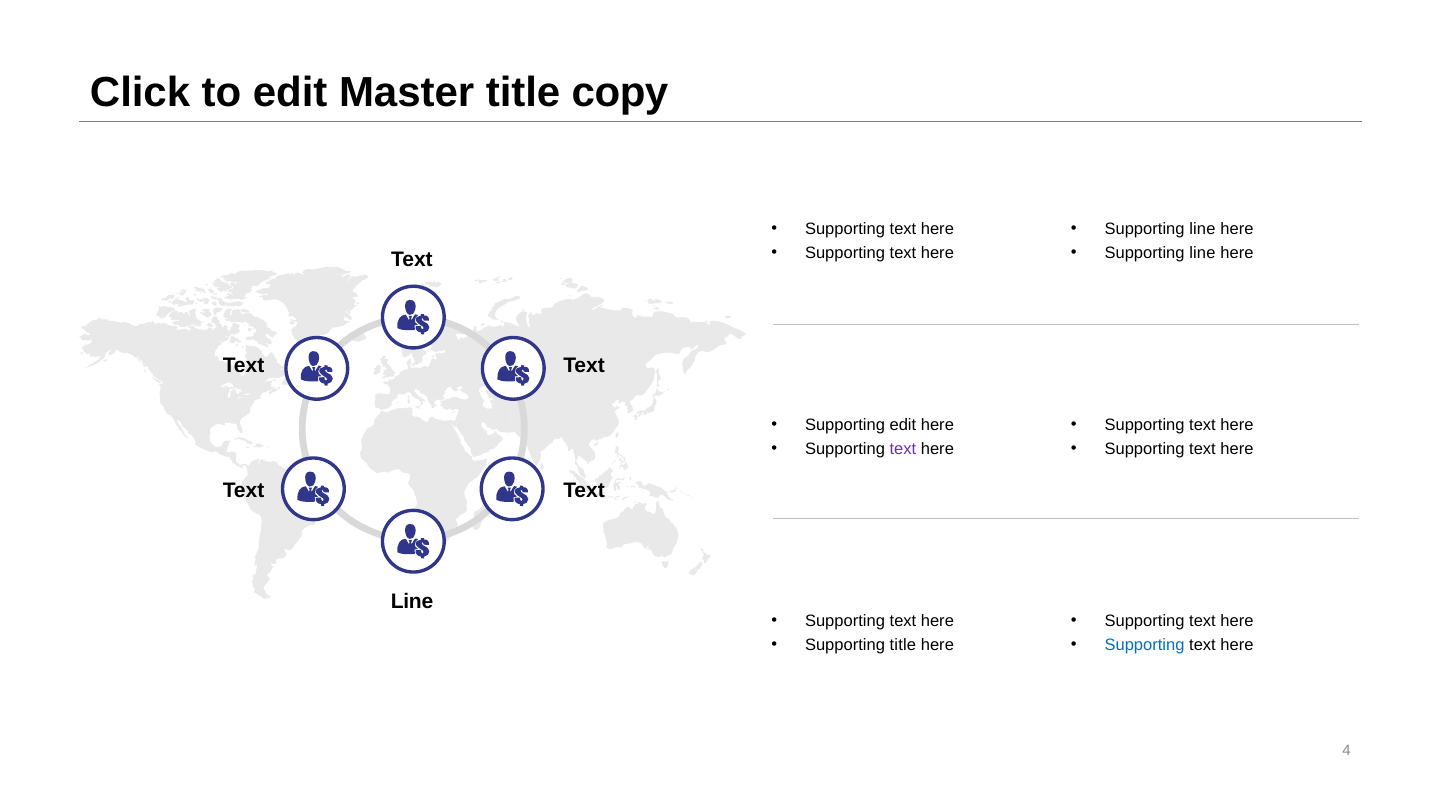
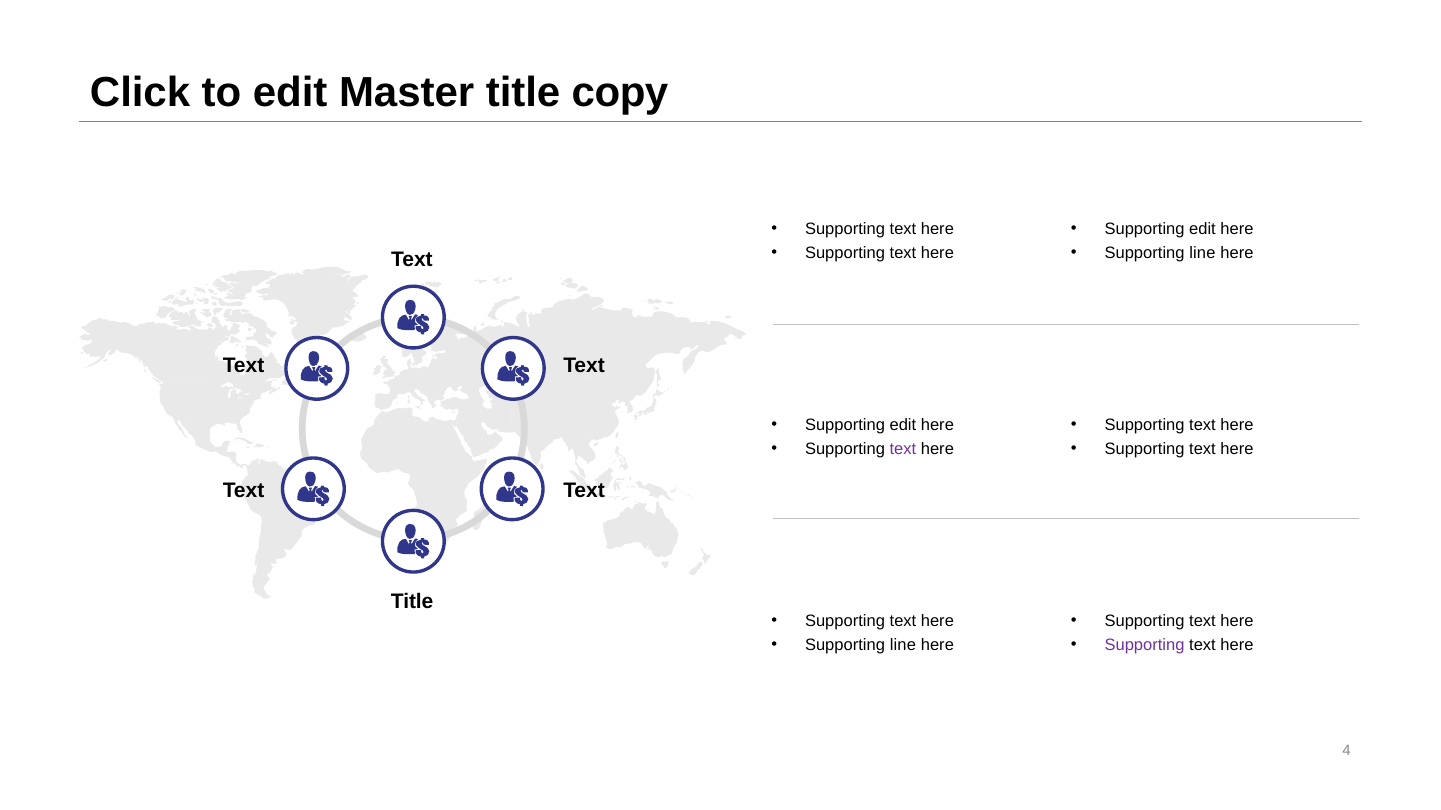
line: line -> edit (1202, 230)
Line: Line -> Title (412, 602)
title: title -> line (903, 646)
Supporting colour: blue -> purple (1145, 646)
